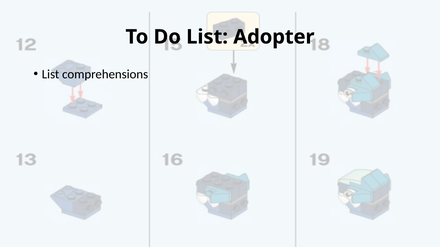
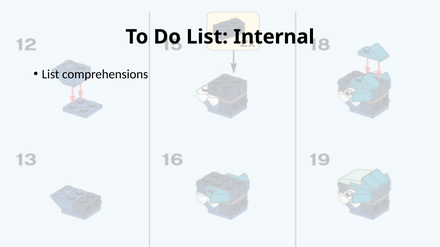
Adopter: Adopter -> Internal (274, 37)
